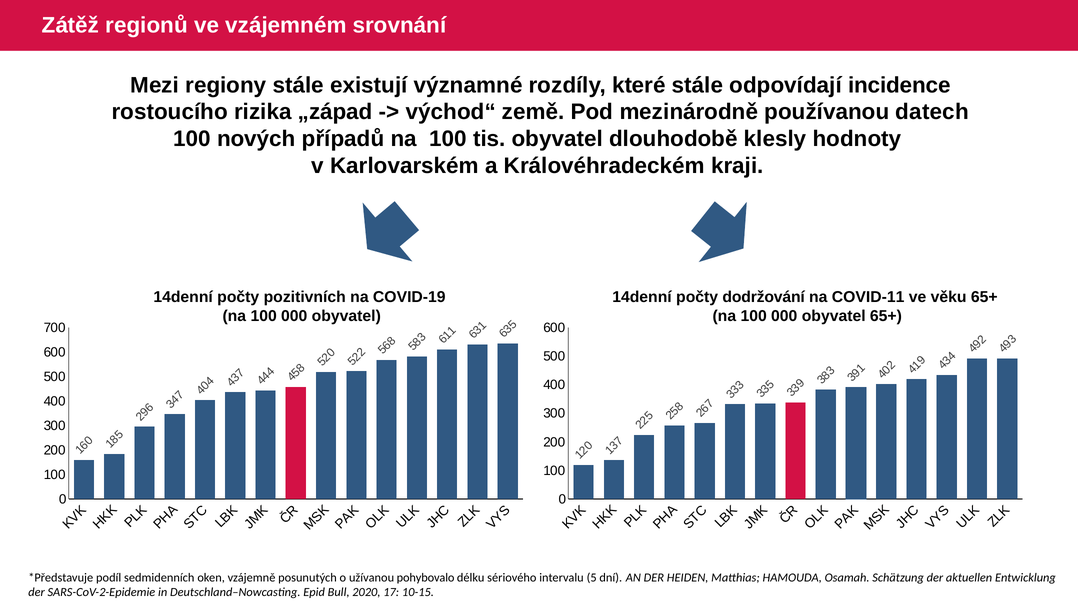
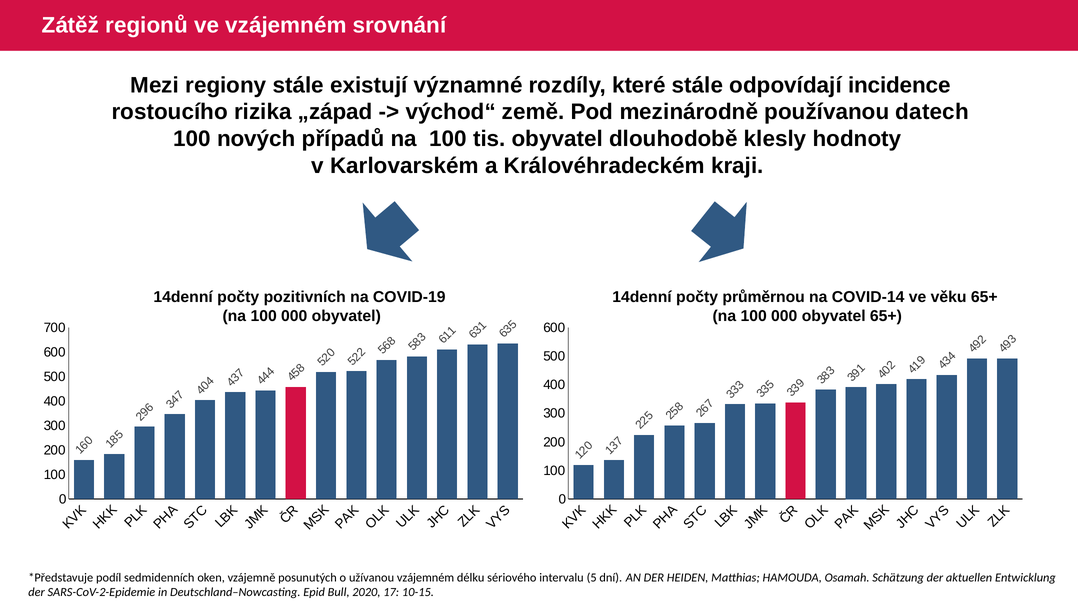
dodržování: dodržování -> průměrnou (764, 297)
COVID-11: COVID-11 -> COVID-14 (868, 297)
užívanou pohybovalo: pohybovalo -> vzájemném (426, 578)
